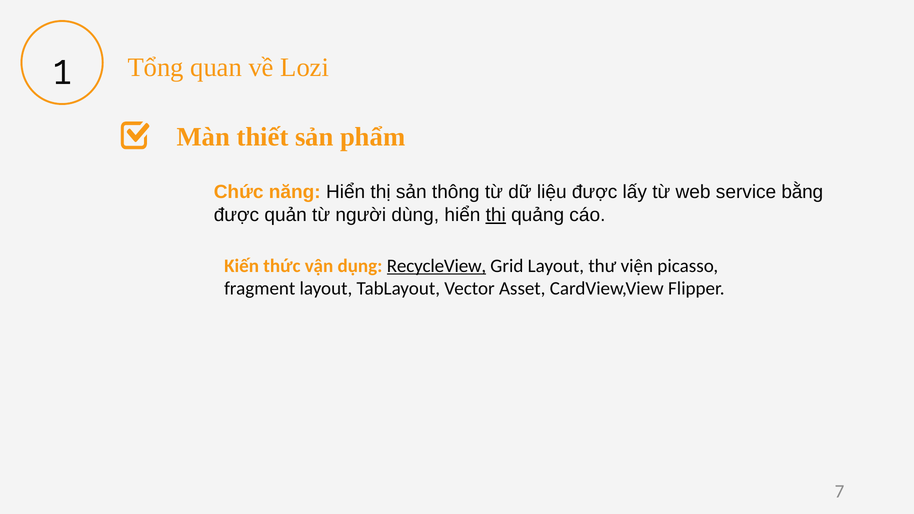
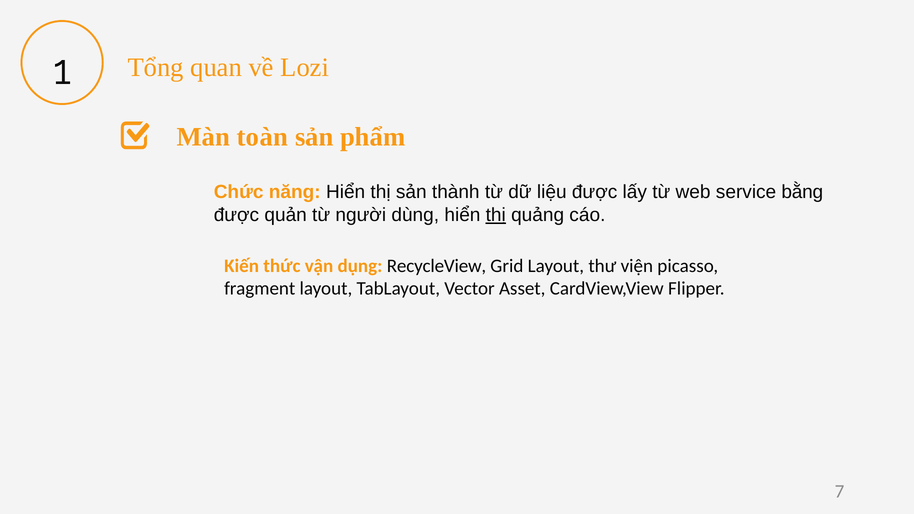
thiết: thiết -> toàn (262, 137)
thông: thông -> thành (456, 192)
RecycleView underline: present -> none (437, 266)
